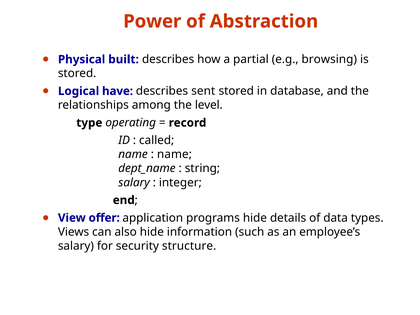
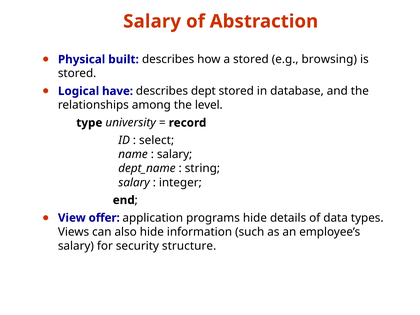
Power: Power -> Salary (152, 21)
a partial: partial -> stored (251, 59)
sent: sent -> dept (203, 91)
operating: operating -> university (131, 123)
called: called -> select (157, 140)
name: name -> salary (175, 154)
